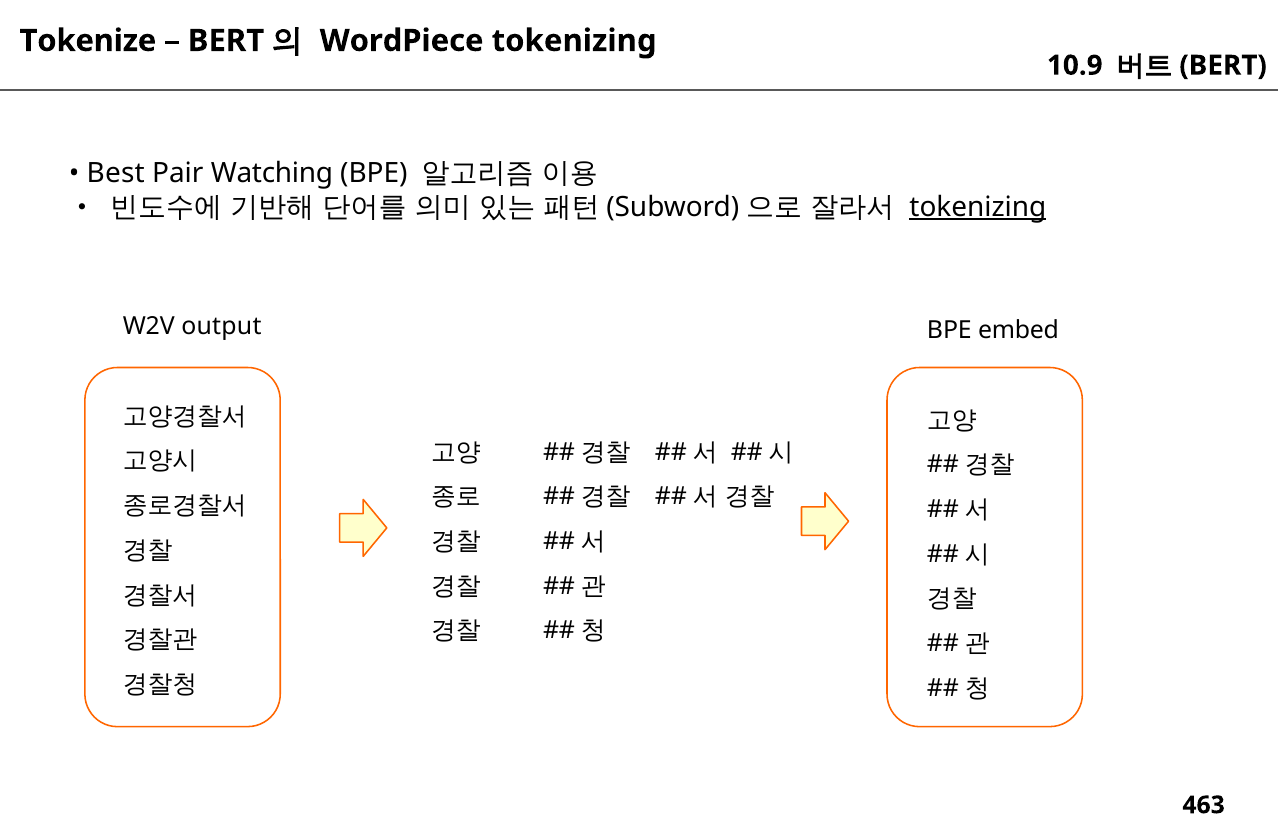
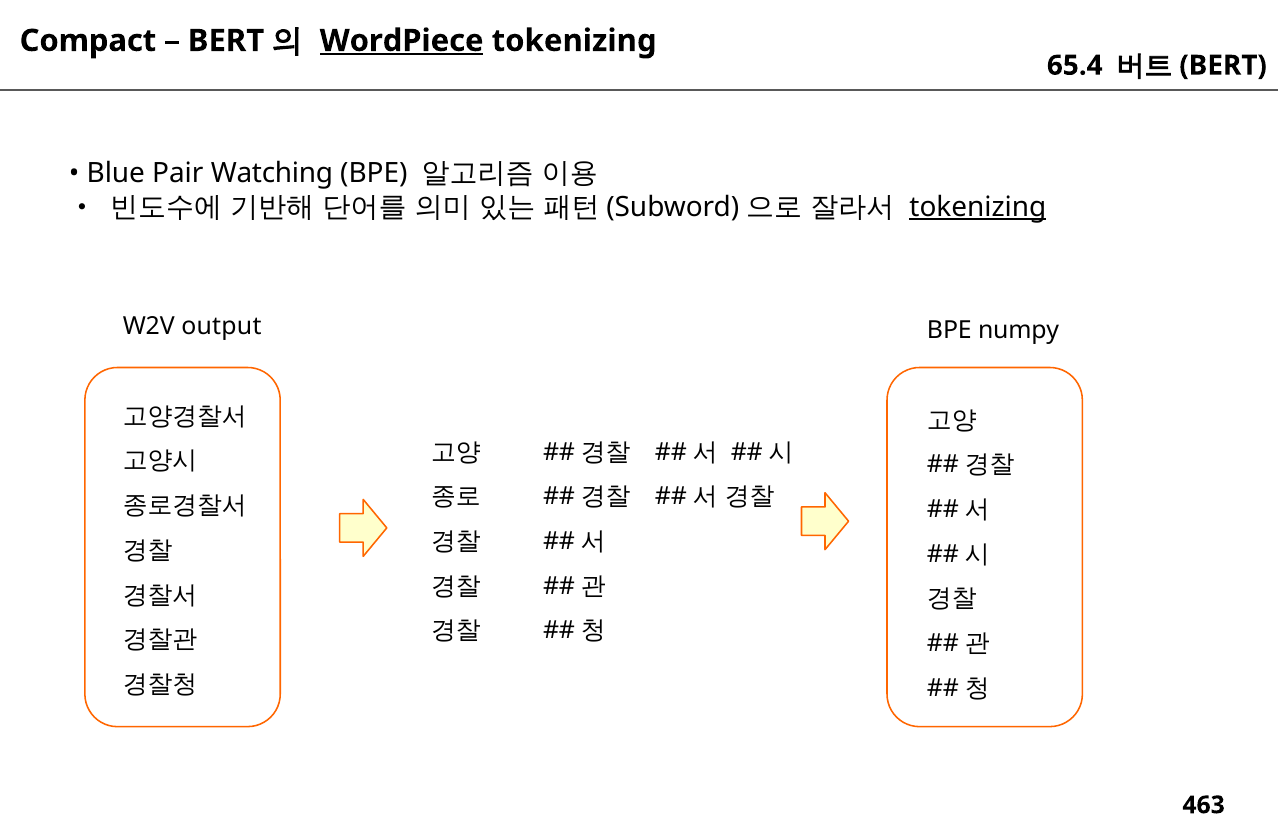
Tokenize: Tokenize -> Compact (88, 41)
WordPiece underline: none -> present (402, 41)
10.9: 10.9 -> 65.4 (1075, 66)
Best: Best -> Blue (116, 173)
embed: embed -> numpy (1019, 331)
